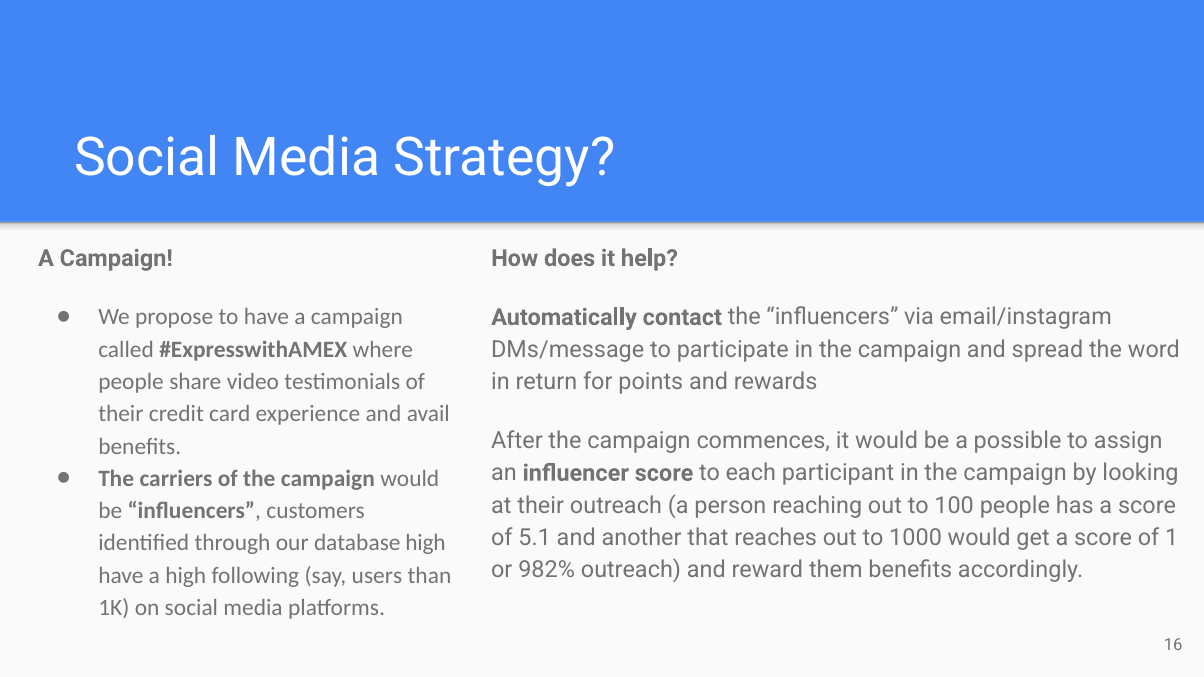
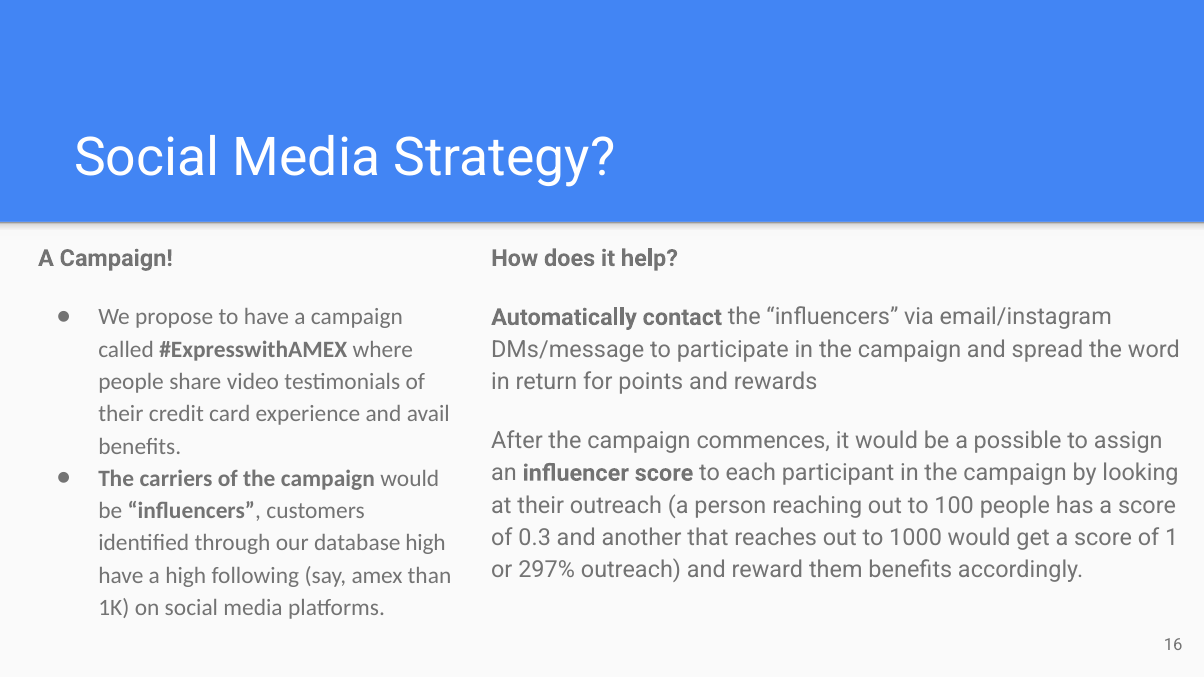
5.1: 5.1 -> 0.3 (535, 538)
982%: 982% -> 297% (547, 570)
users: users -> amex (377, 576)
